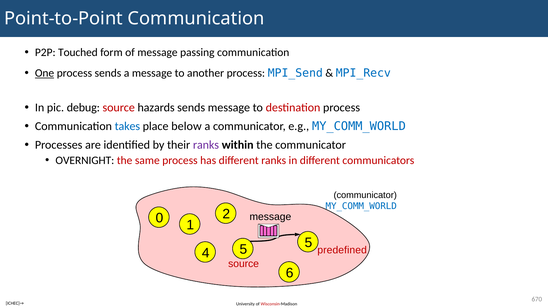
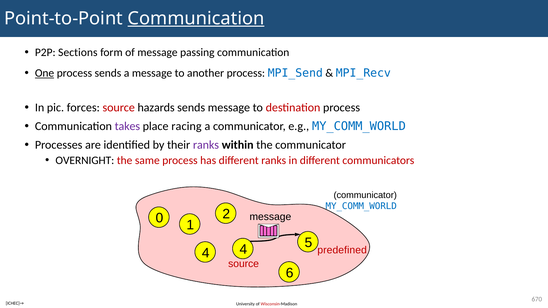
Communication underline: none -> present (196, 18)
Touched: Touched -> Sections (78, 53)
debug: debug -> forces (83, 108)
takes colour: blue -> purple (127, 126)
below: below -> racing (186, 126)
4 5: 5 -> 4 (243, 250)
